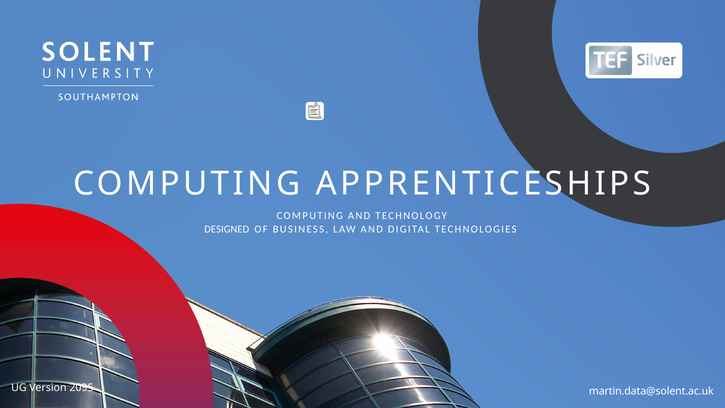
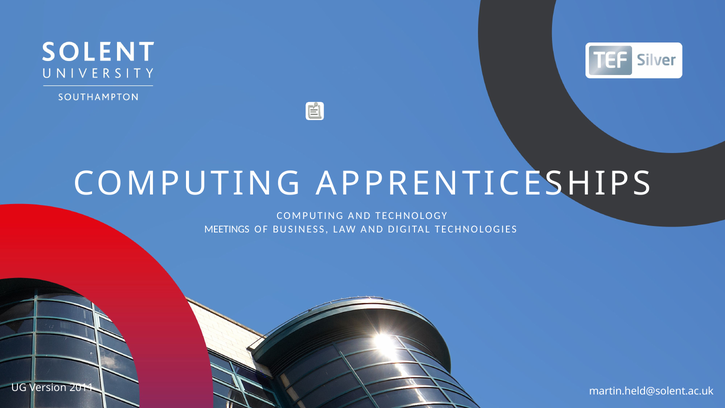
DESIGNED: DESIGNED -> MEETINGS (227, 229)
2095: 2095 -> 2011 (81, 388)
martin.data@solent.ac.uk: martin.data@solent.ac.uk -> martin.held@solent.ac.uk (651, 391)
